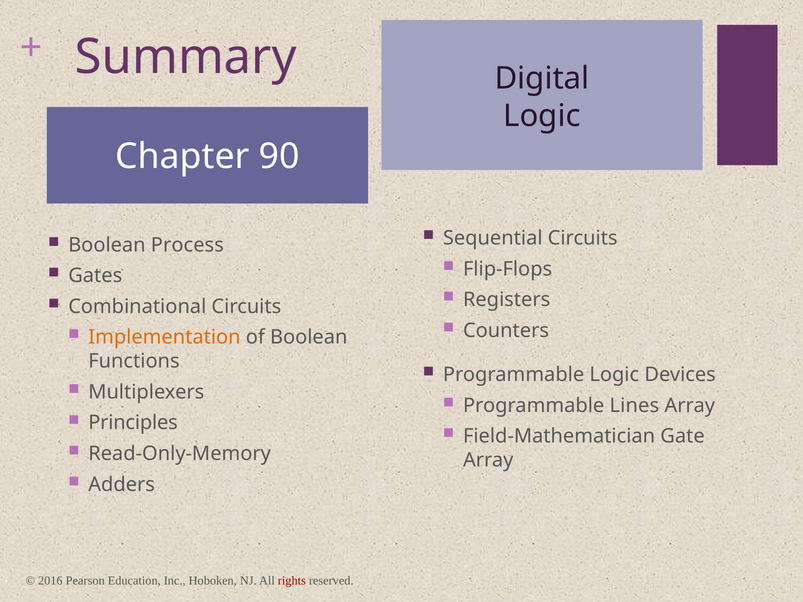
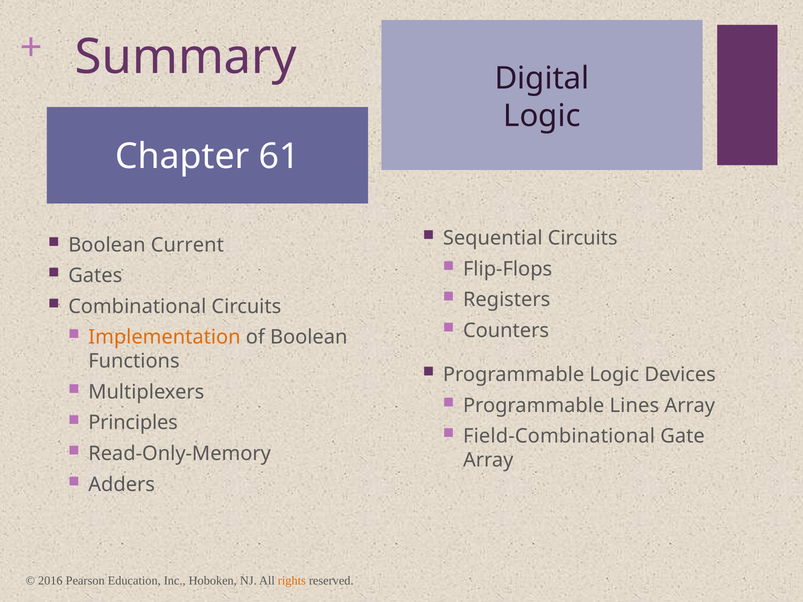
90: 90 -> 61 (279, 157)
Process: Process -> Current (187, 245)
Field-Mathematician: Field-Mathematician -> Field-Combinational (559, 436)
rights colour: red -> orange (292, 581)
